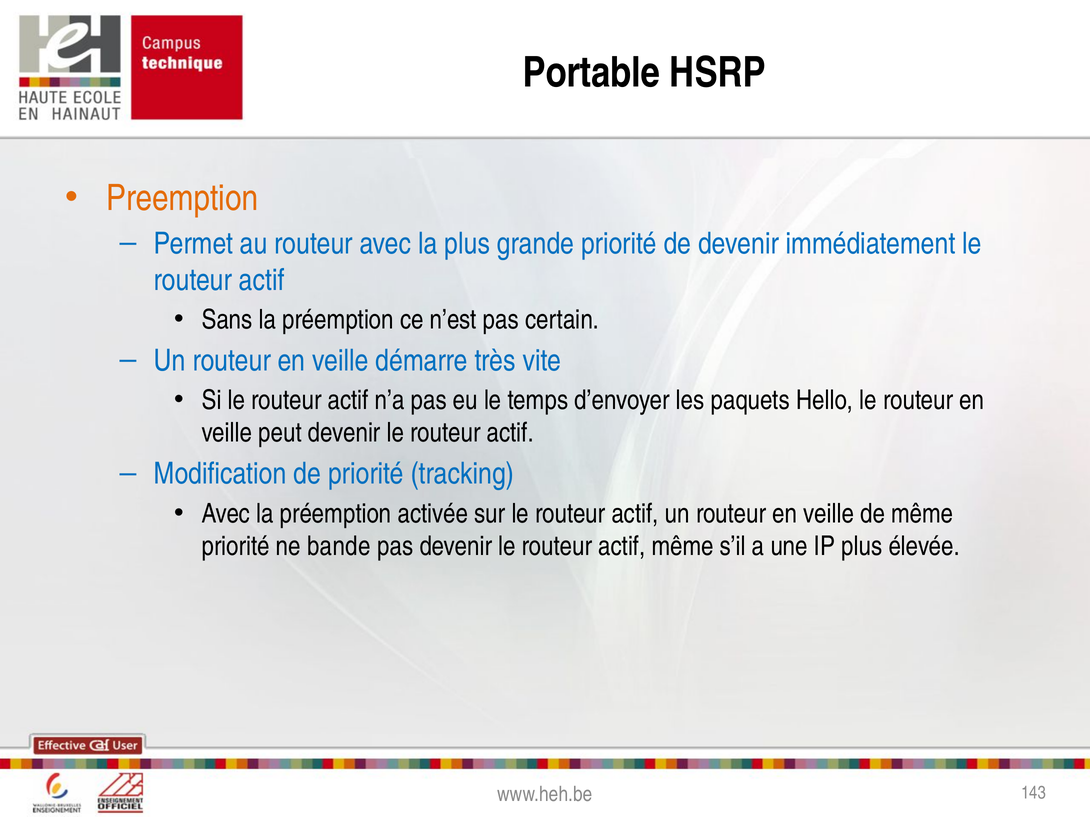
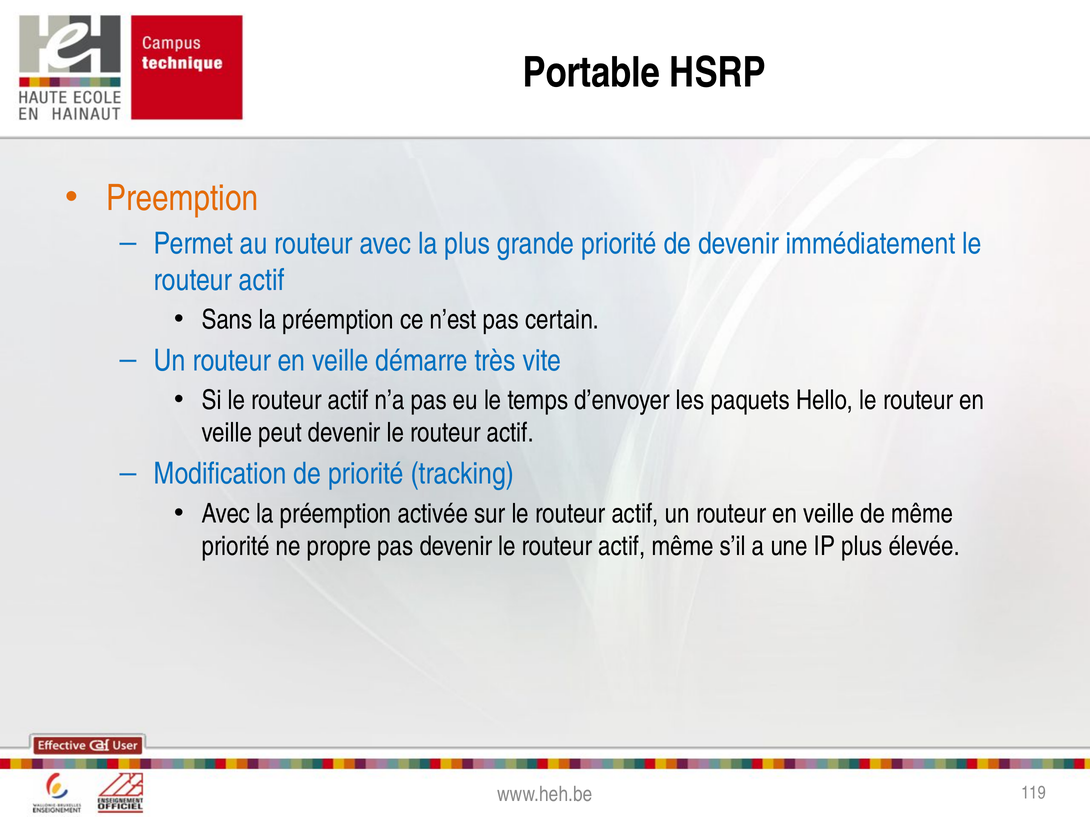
bande: bande -> propre (339, 547)
143: 143 -> 119 (1034, 793)
